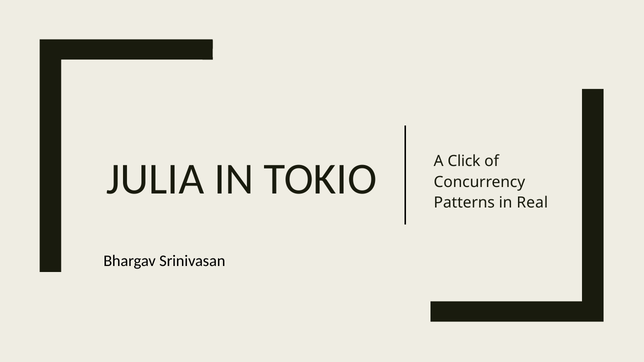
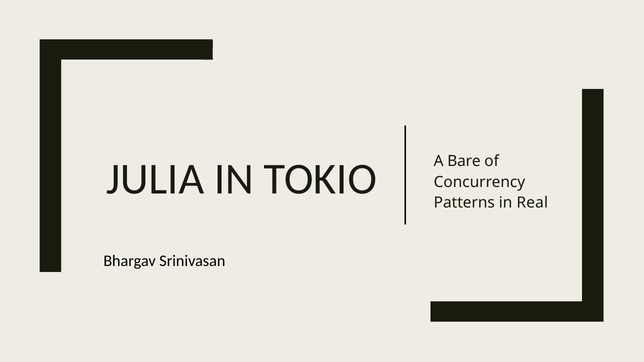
Click: Click -> Bare (464, 161)
